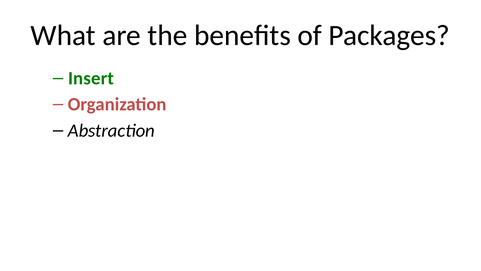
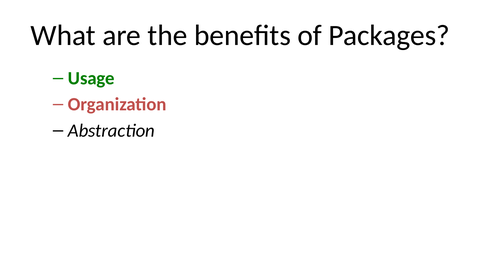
Insert: Insert -> Usage (91, 78)
